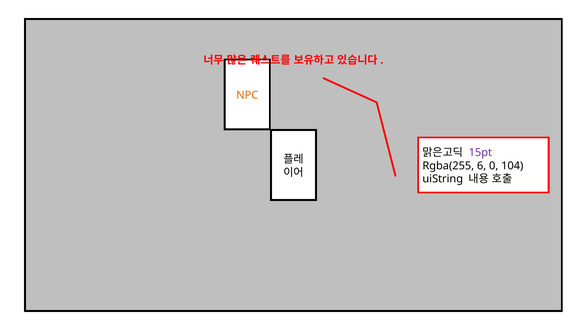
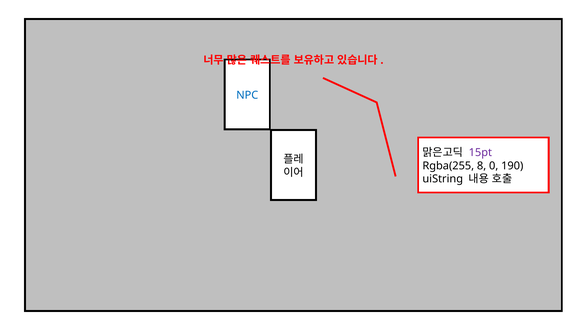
NPC colour: orange -> blue (247, 95)
6: 6 -> 8 (482, 166)
104: 104 -> 190 (512, 166)
